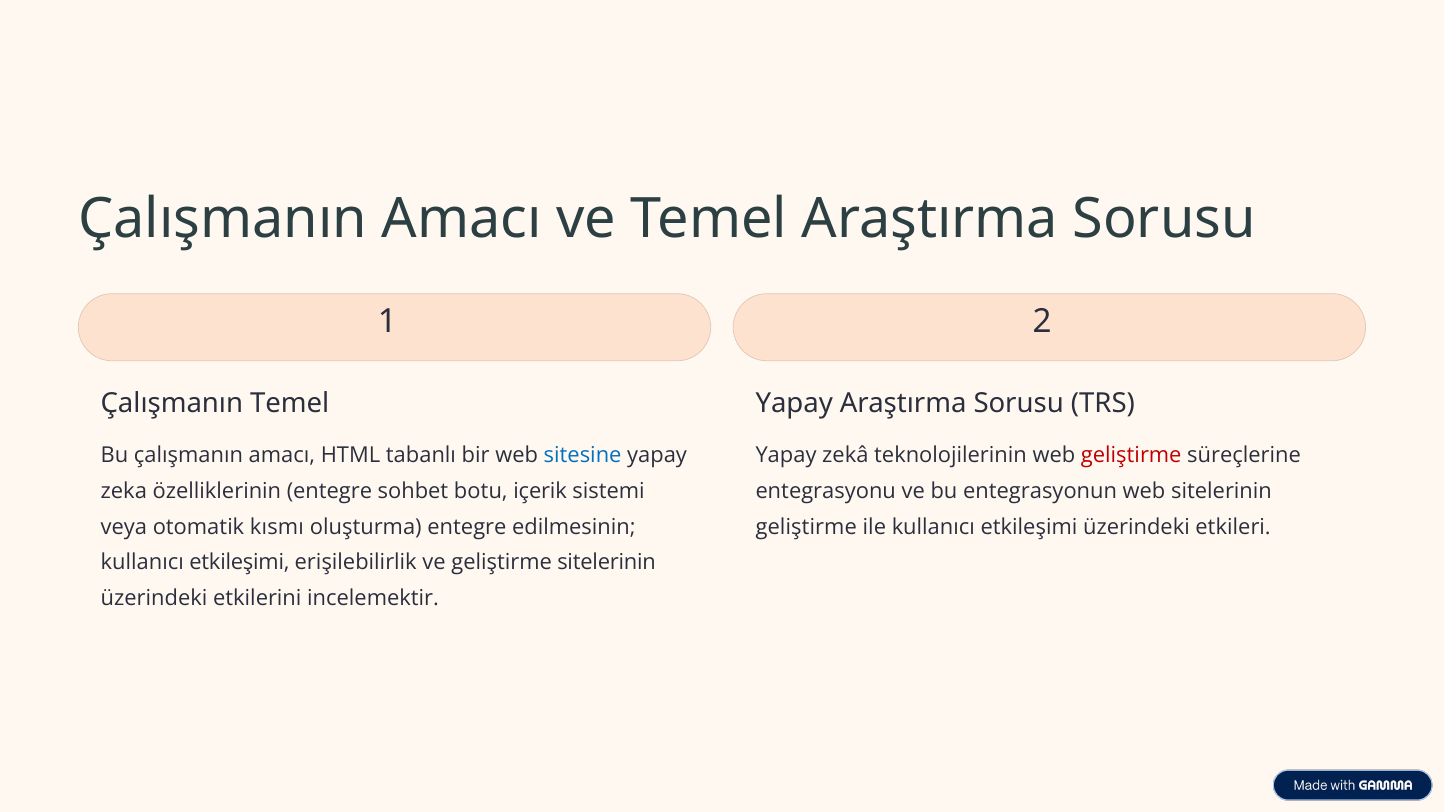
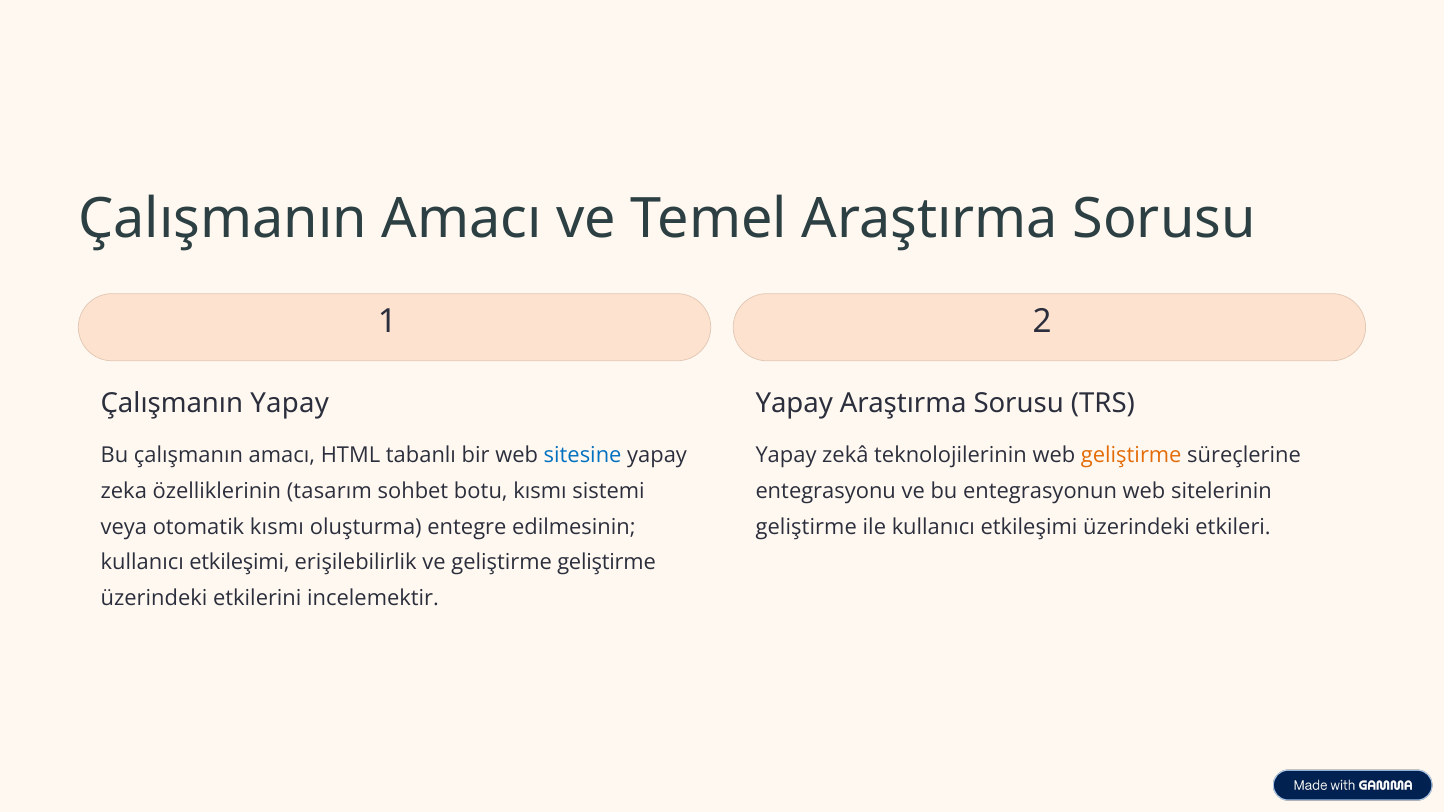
Çalışmanın Temel: Temel -> Yapay (290, 403)
geliştirme colour: red -> orange (1131, 456)
özelliklerinin entegre: entegre -> tasarım (329, 491)
botu içerik: içerik -> kısmı (540, 491)
geliştirme sitelerinin: sitelerinin -> geliştirme (607, 563)
